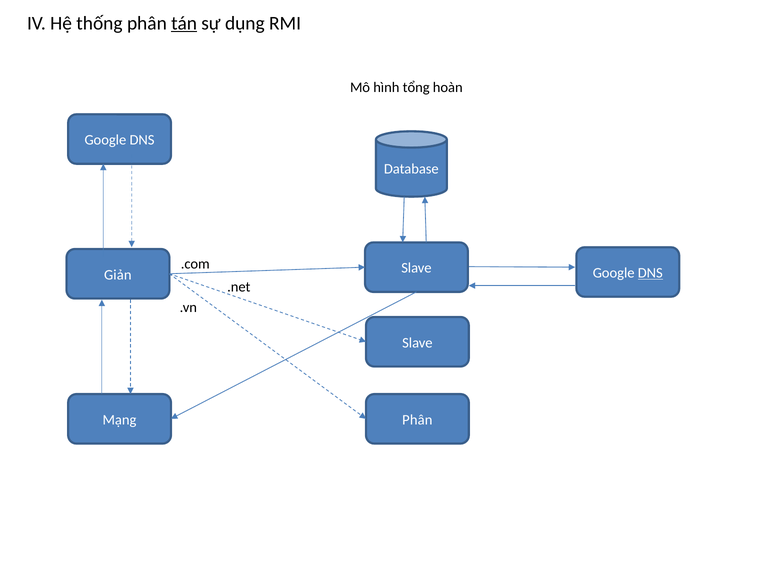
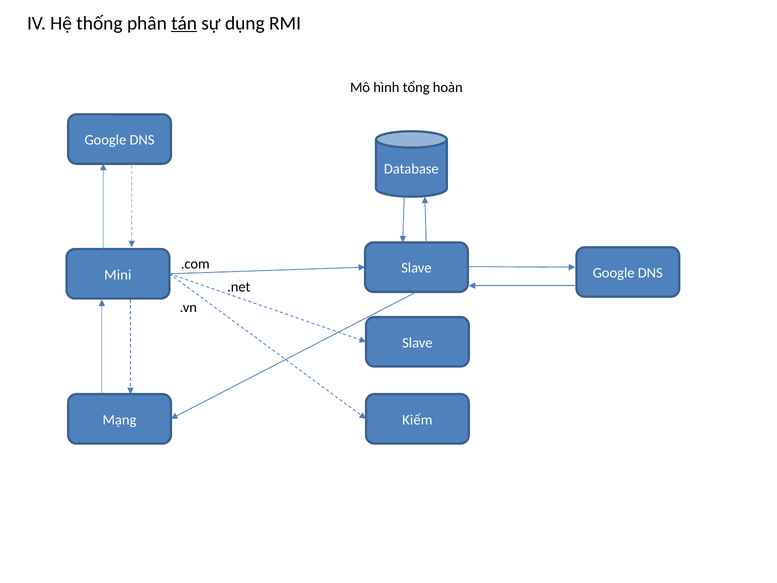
Giản: Giản -> Mini (118, 275)
DNS underline: present -> none (650, 273)
Phân: Phân -> Kiểm (417, 420)
